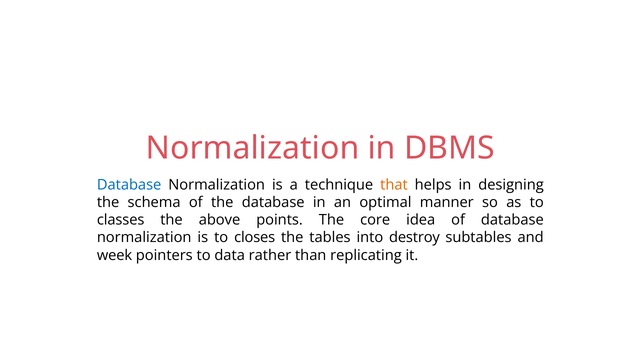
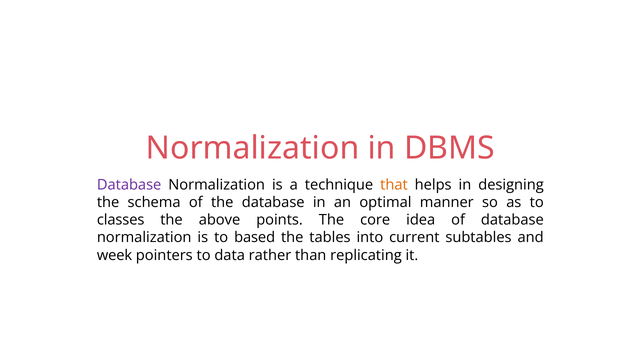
Database colour: blue -> purple (129, 185)
closes: closes -> based (255, 237)
destroy: destroy -> current (414, 237)
